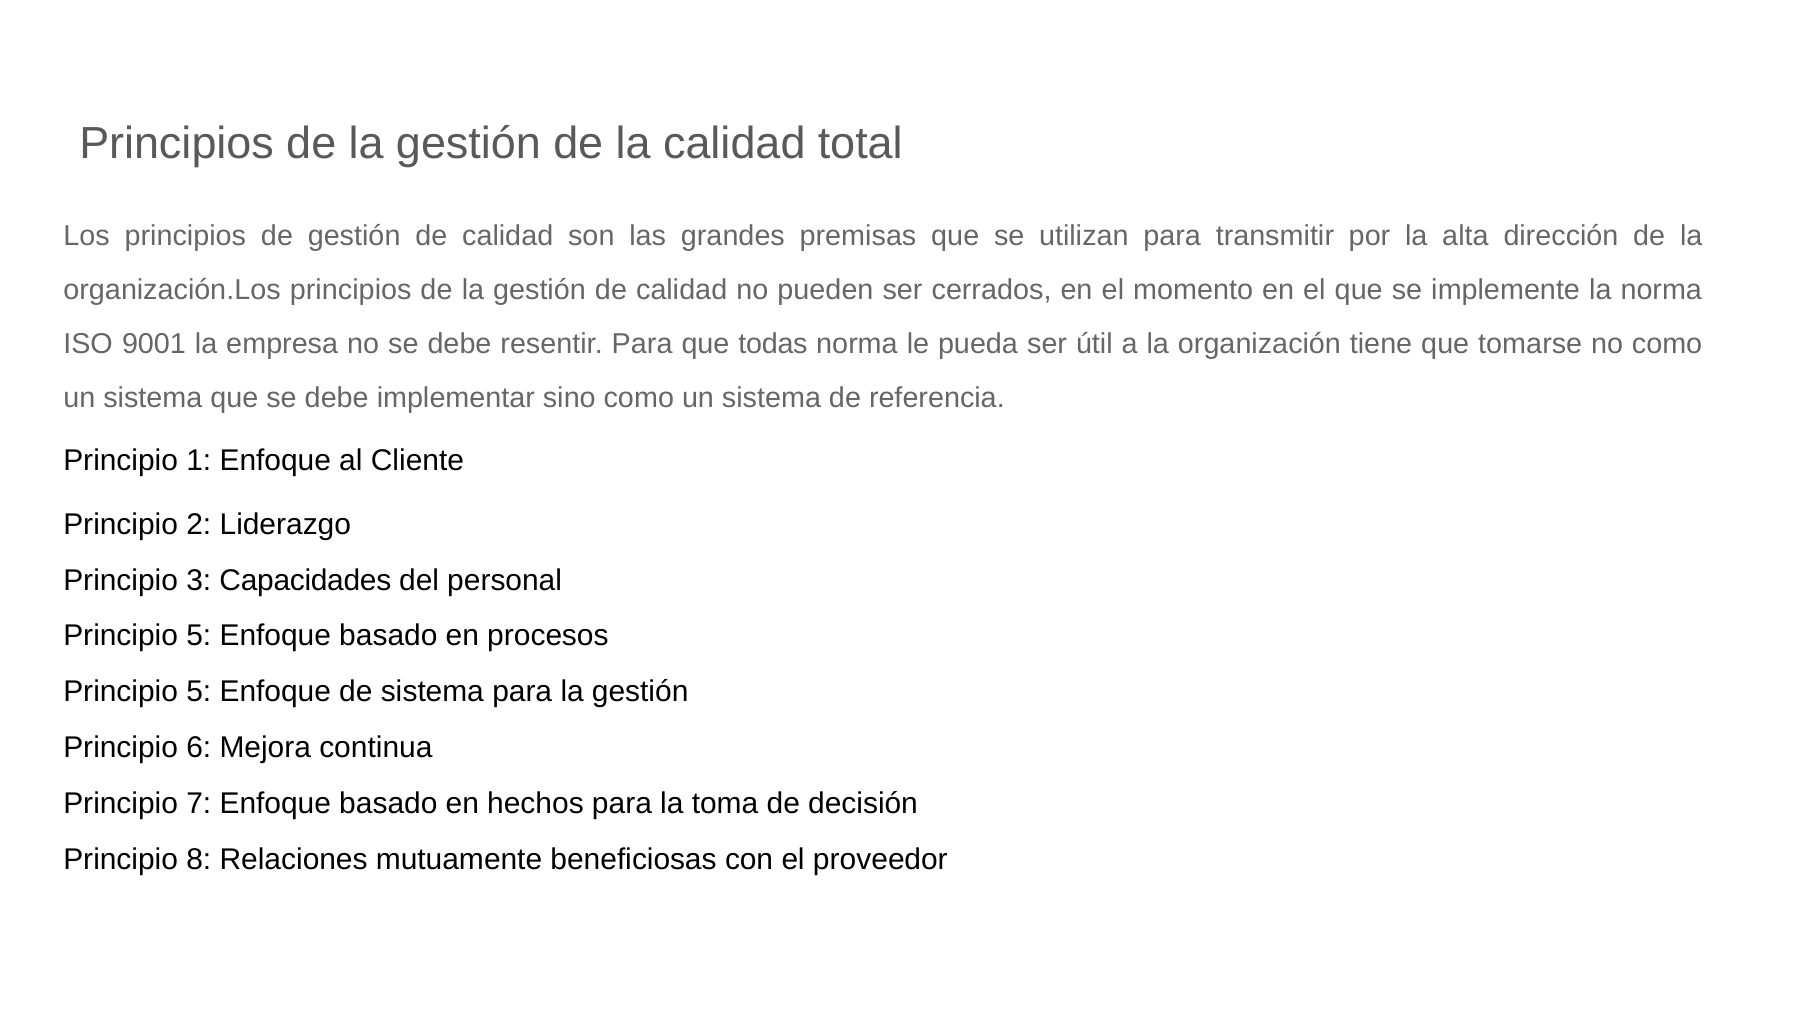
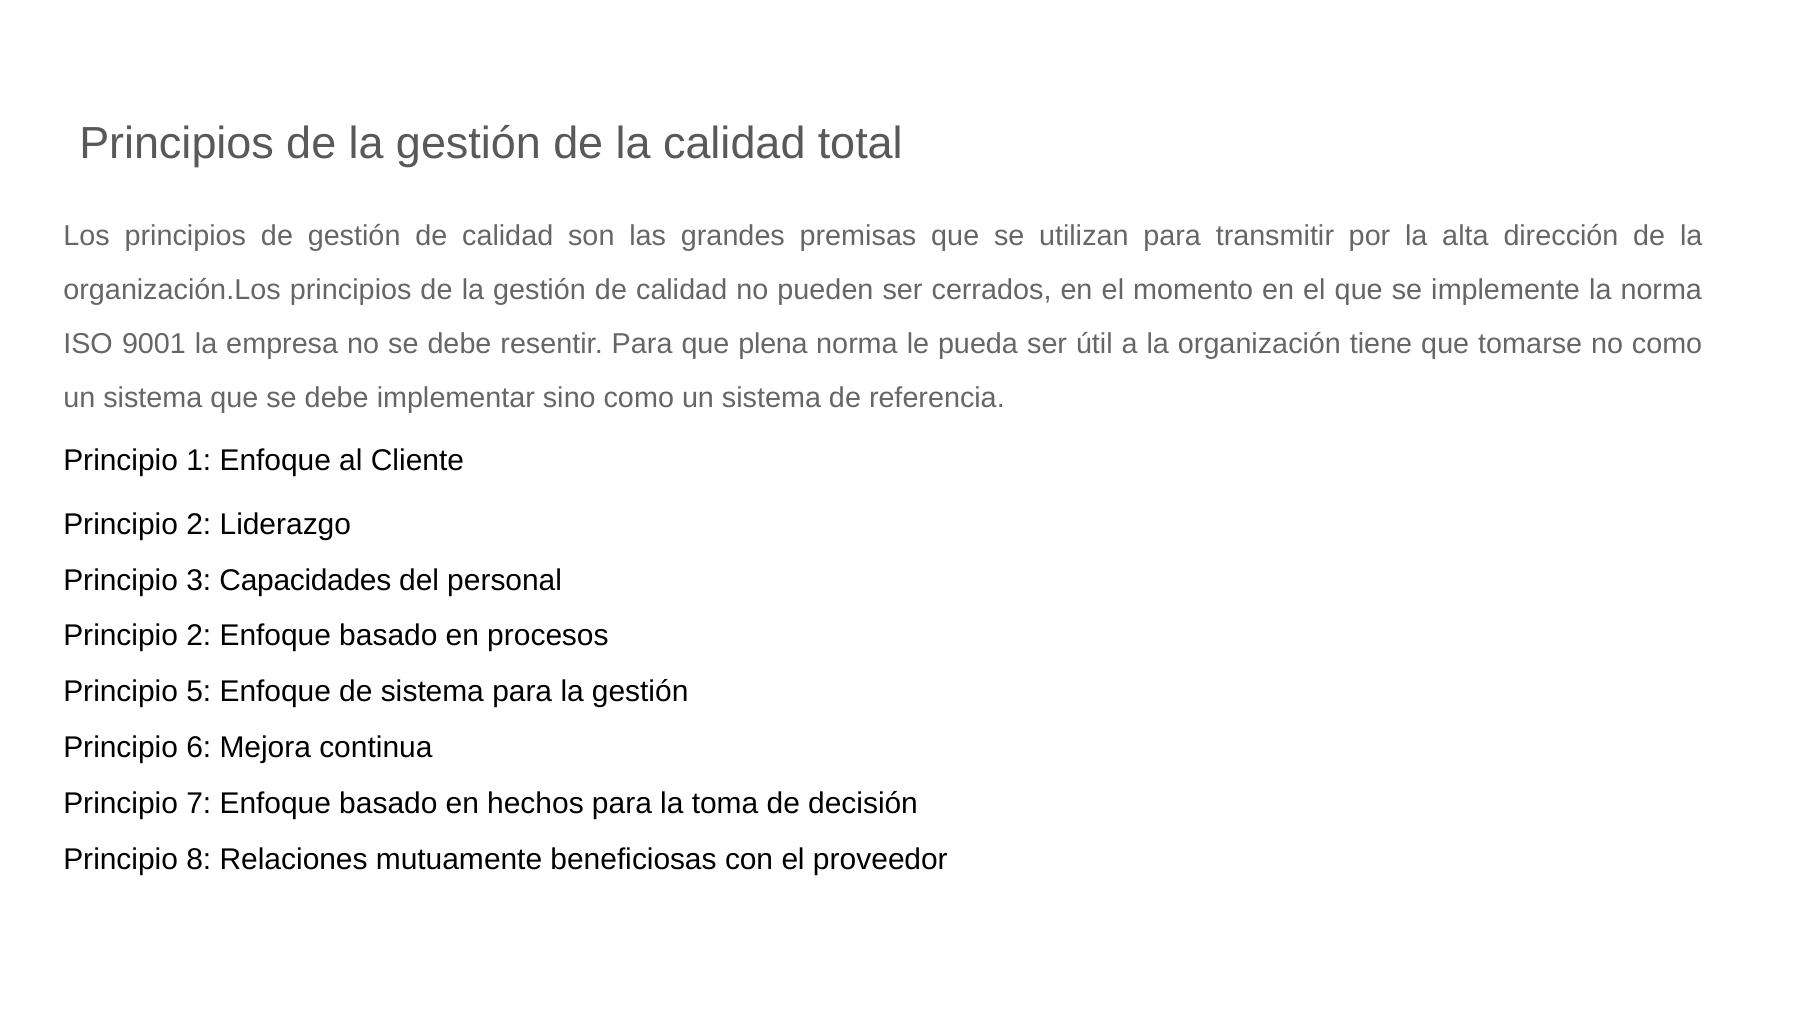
todas: todas -> plena (773, 344)
5: 5 -> 2 (199, 636)
